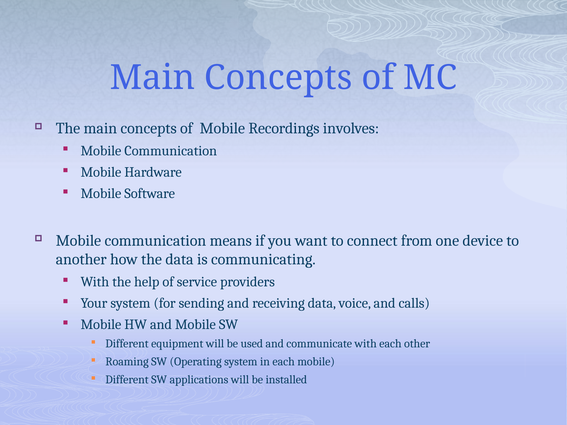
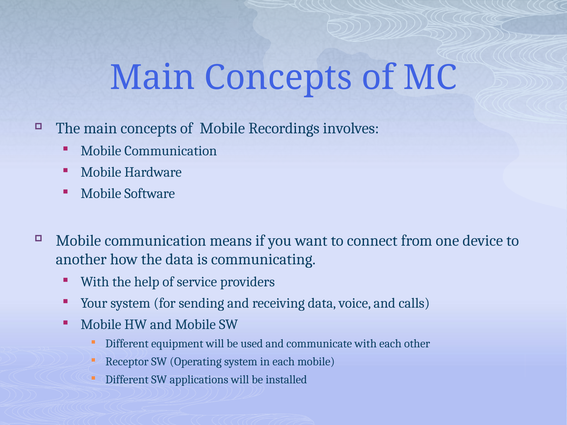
Roaming: Roaming -> Receptor (127, 362)
